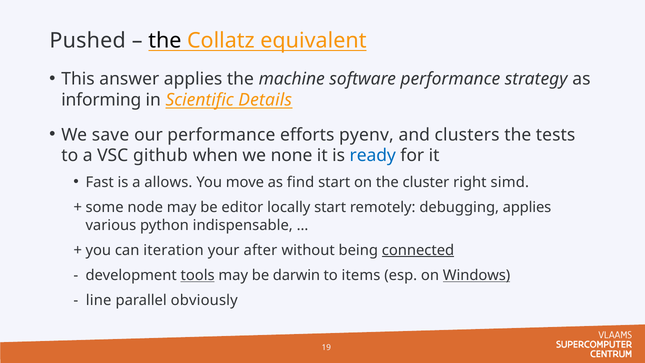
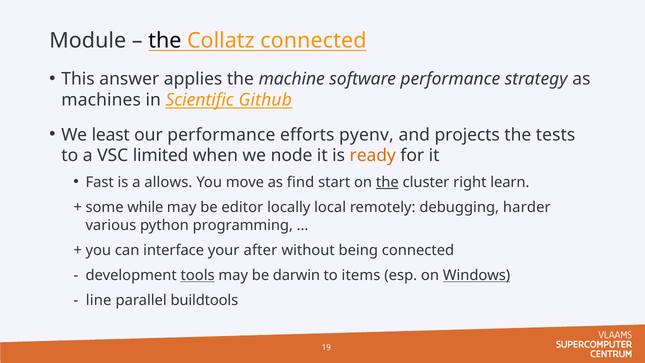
Pushed: Pushed -> Module (88, 41)
Collatz equivalent: equivalent -> connected (313, 41)
informing: informing -> machines (101, 100)
Details: Details -> Github (265, 100)
save: save -> least (111, 135)
clusters: clusters -> projects (467, 135)
github: github -> limited (161, 156)
none: none -> node (292, 156)
ready colour: blue -> orange (373, 156)
the underline: none -> present (387, 182)
simd: simd -> learn (510, 182)
node: node -> while (145, 207)
locally start: start -> local (330, 207)
debugging applies: applies -> harder (527, 207)
indispensable: indispensable -> programming (243, 225)
iteration: iteration -> interface (174, 250)
connected underline: present -> none (418, 250)
obviously: obviously -> buildtools (204, 300)
